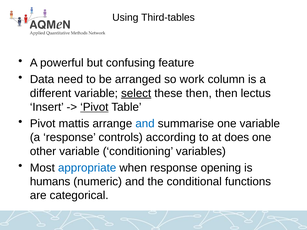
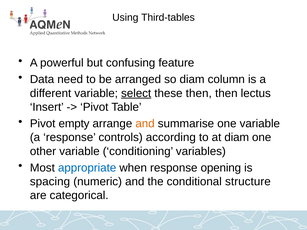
so work: work -> diam (192, 80)
Pivot underline: present -> none (94, 107)
mattis: mattis -> empty (74, 124)
and colour: blue -> orange (145, 124)
at does: does -> diam (237, 138)
humans: humans -> spacing (50, 182)
functions: functions -> structure (248, 182)
